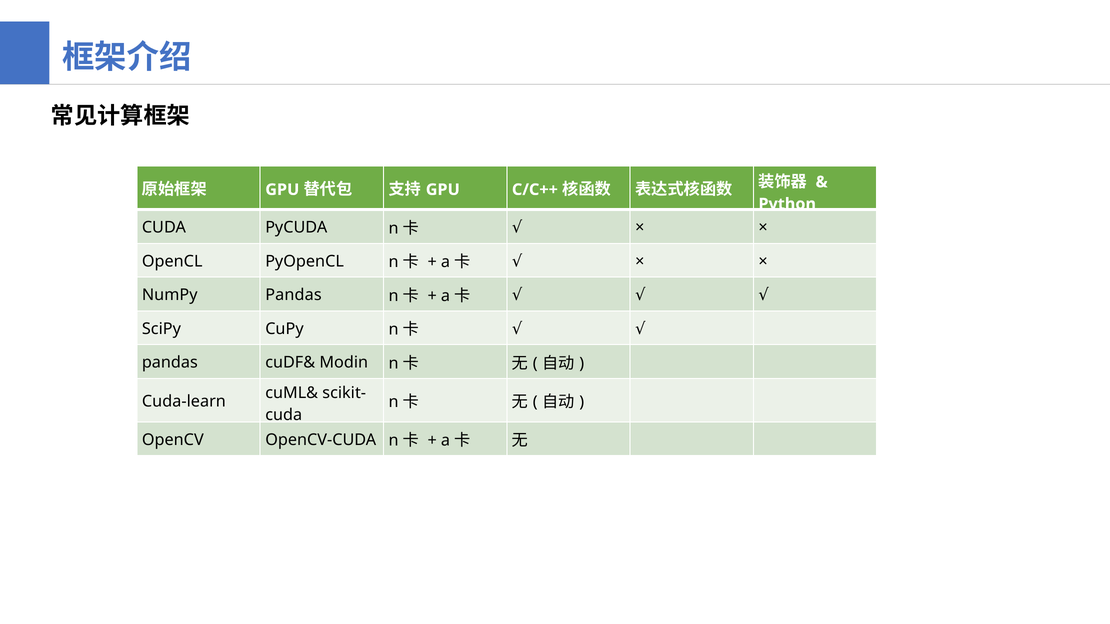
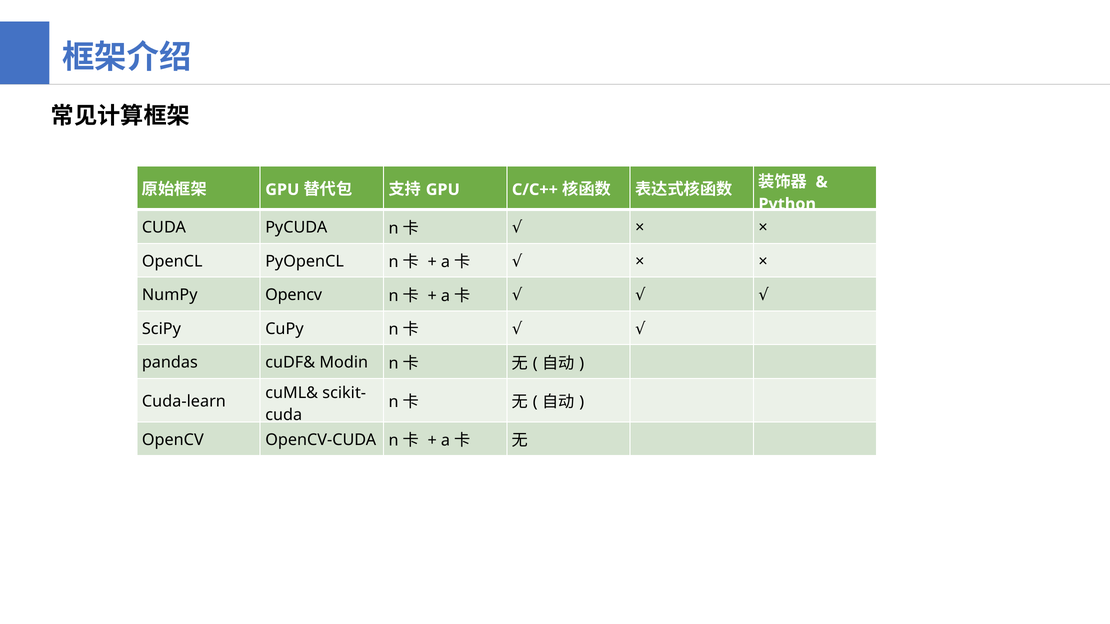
NumPy Pandas: Pandas -> Opencv (294, 295)
